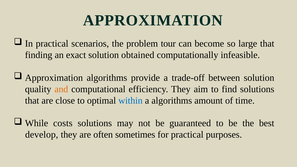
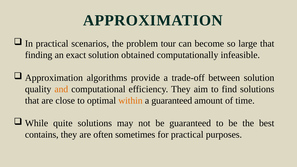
within colour: blue -> orange (130, 101)
a algorithms: algorithms -> guaranteed (172, 101)
costs: costs -> quite (63, 123)
develop: develop -> contains (42, 135)
